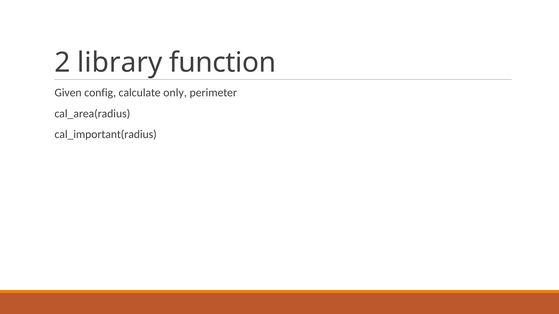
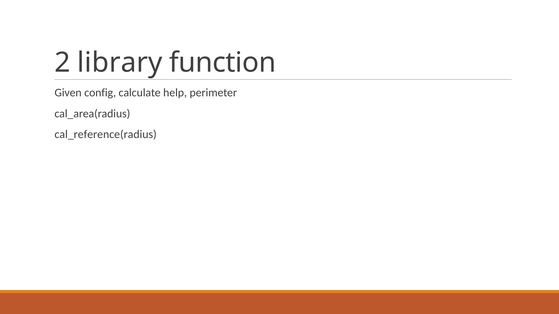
only: only -> help (175, 93)
cal_important(radius: cal_important(radius -> cal_reference(radius (106, 134)
